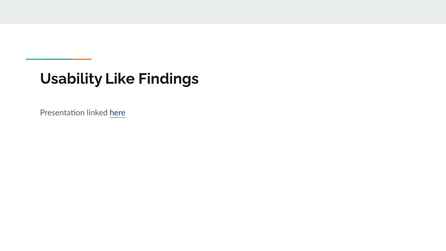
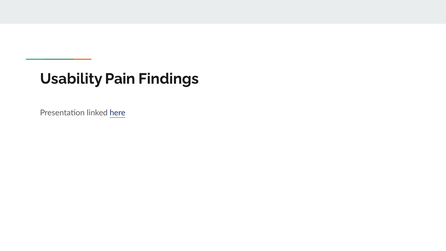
Like: Like -> Pain (120, 79)
